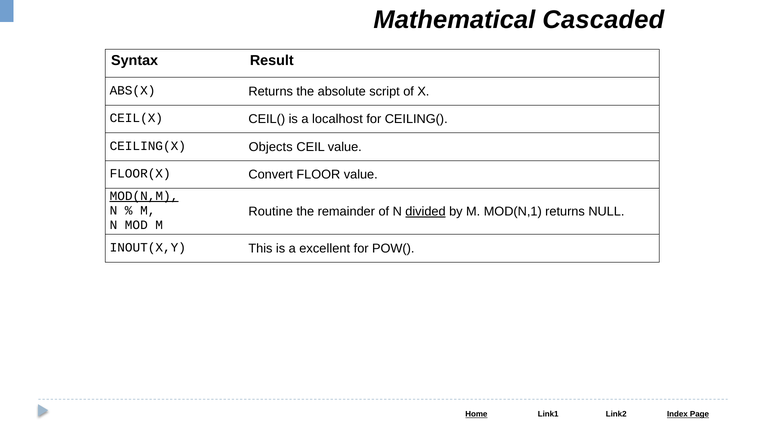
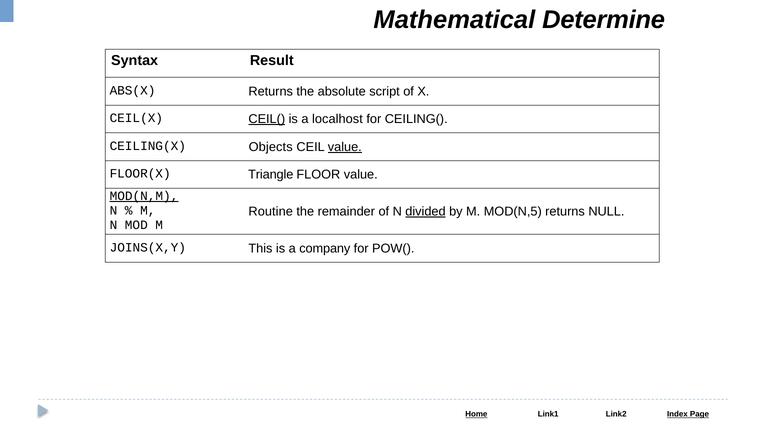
Cascaded: Cascaded -> Determine (604, 20)
CEIL( underline: none -> present (267, 119)
value underline: none -> present (345, 147)
Convert: Convert -> Triangle (271, 175)
MOD(N,1: MOD(N,1 -> MOD(N,5 (513, 211)
INOUT(X,Y: INOUT(X,Y -> JOINS(X,Y (148, 247)
excellent: excellent -> company (325, 248)
